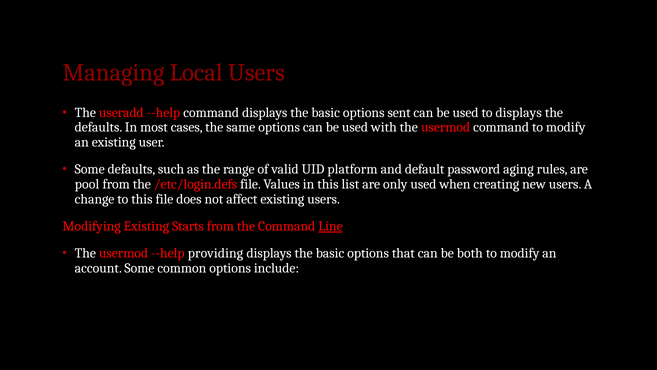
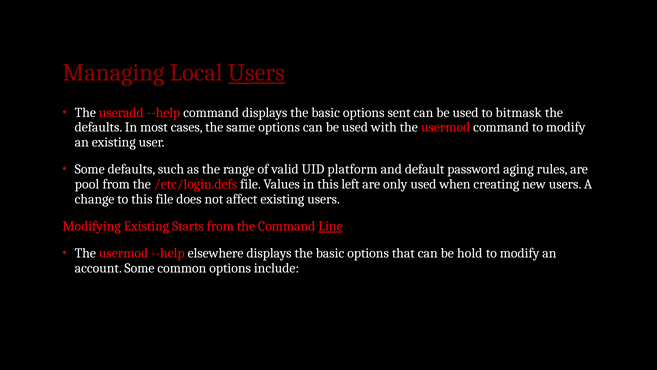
Users underline: none -> present (256, 73)
to displays: displays -> bitmask (519, 112)
list: list -> left (351, 184)
providing: providing -> elsewhere (216, 253)
both: both -> hold (470, 253)
